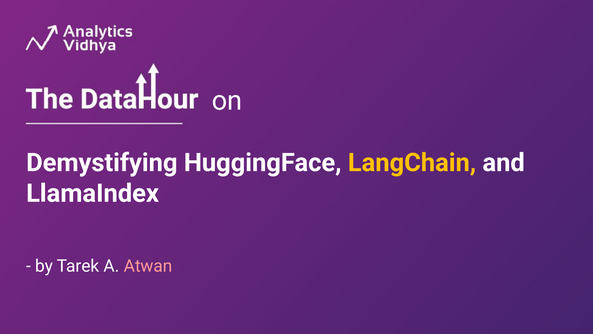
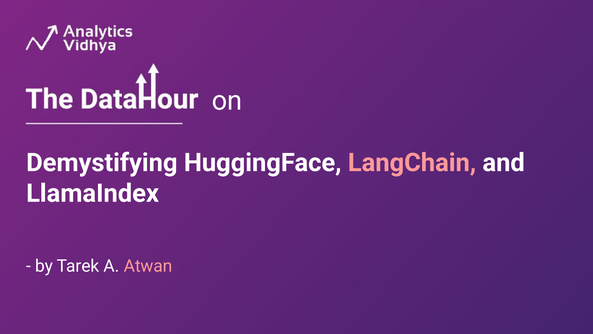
LangChain colour: yellow -> pink (412, 162)
